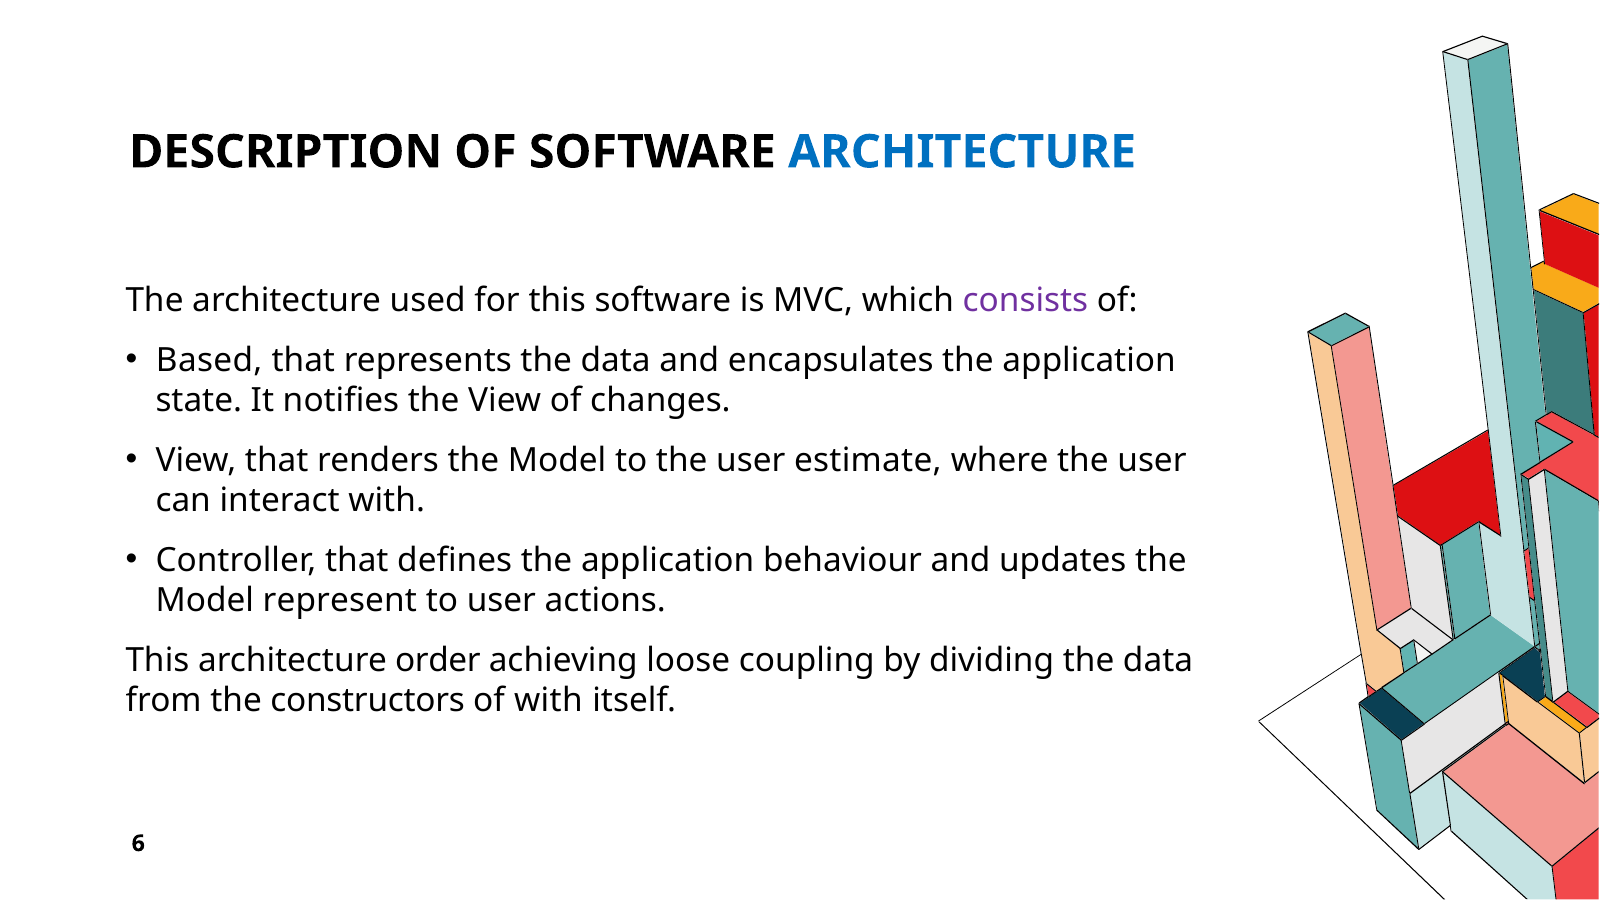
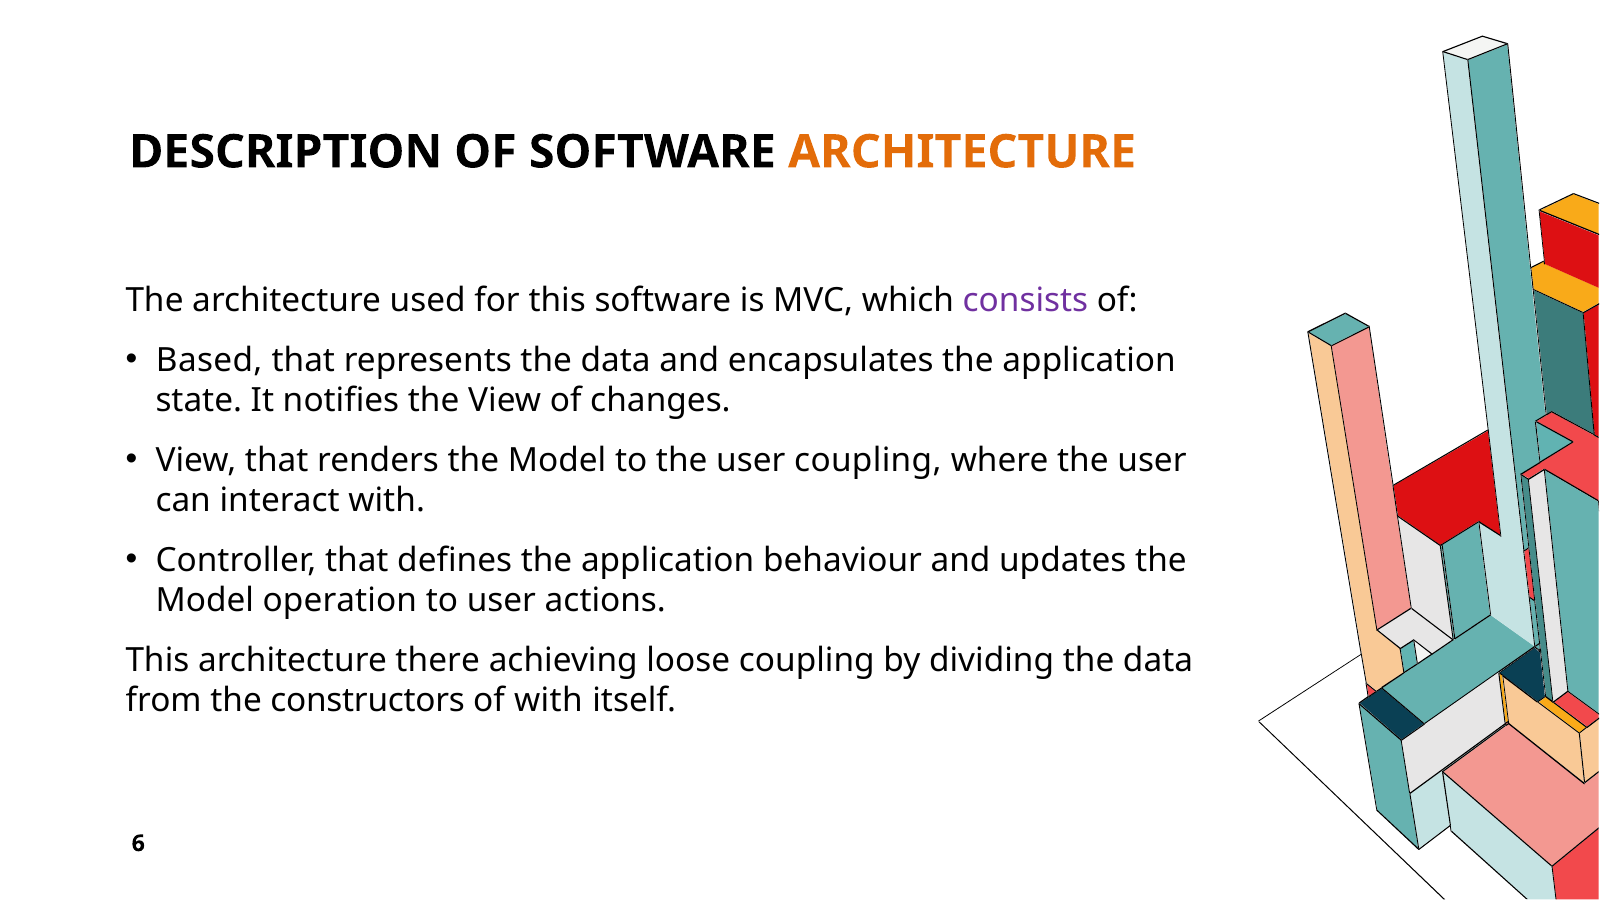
ARCHITECTURE colour: blue -> orange (962, 152)
user estimate: estimate -> coupling (868, 460)
represent: represent -> operation (340, 600)
order: order -> there (438, 660)
